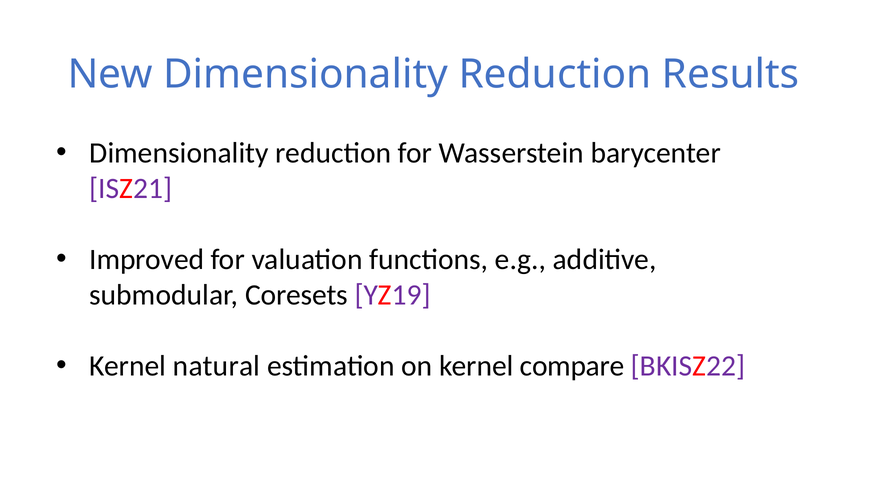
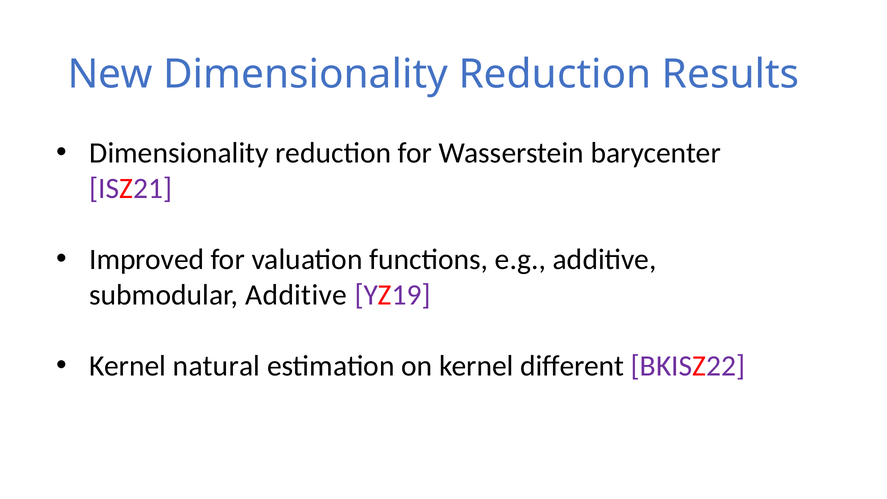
submodular Coresets: Coresets -> Additive (296, 295)
compare: compare -> different (572, 366)
